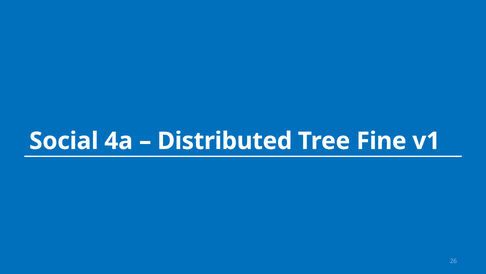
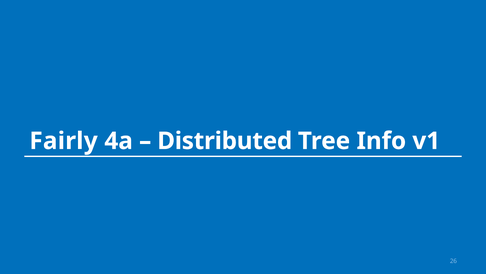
Social: Social -> Fairly (64, 141)
Fine: Fine -> Info (381, 141)
